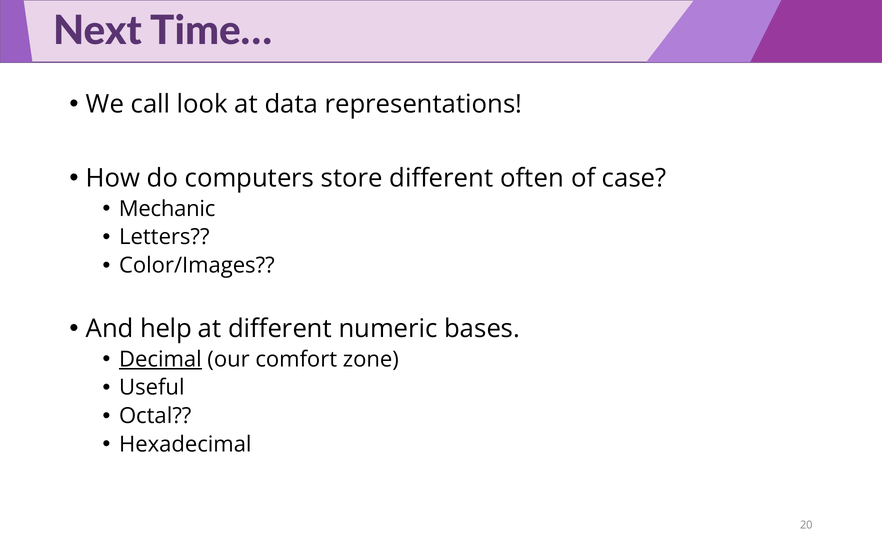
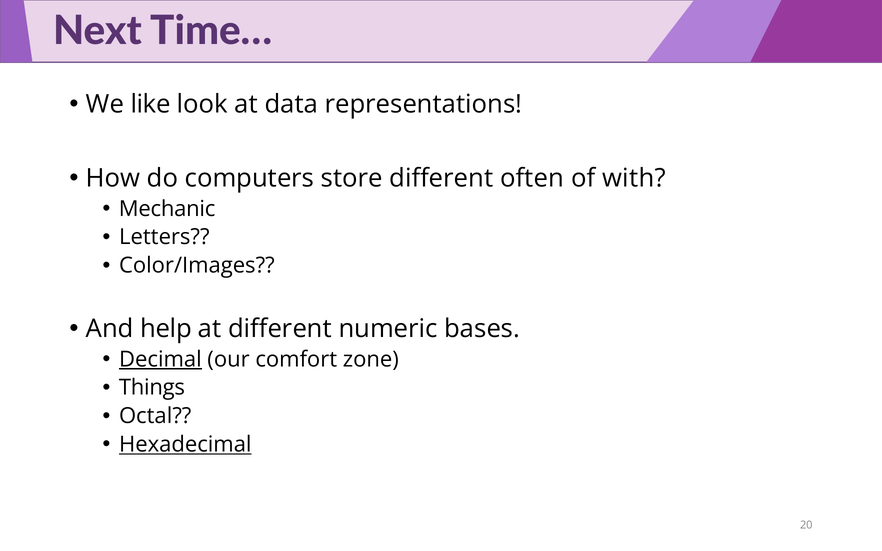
call: call -> like (151, 105)
case: case -> with (634, 178)
Useful: Useful -> Things (152, 388)
Hexadecimal underline: none -> present (185, 445)
